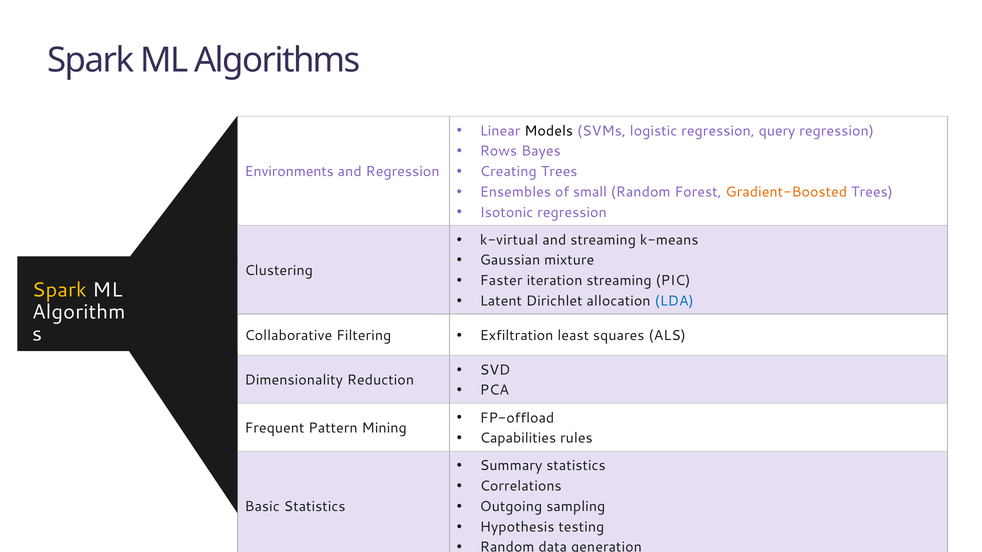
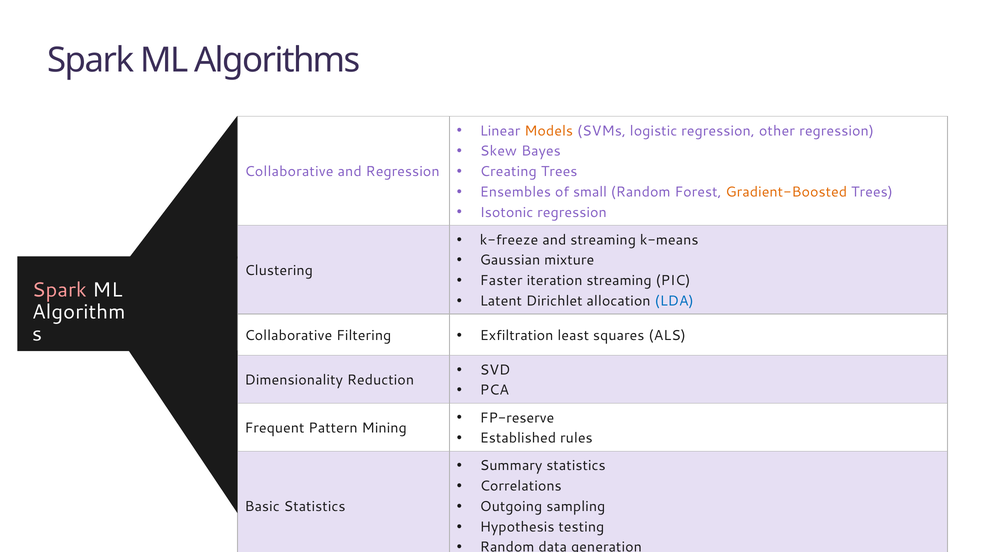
Models colour: black -> orange (549, 131)
query: query -> other (777, 131)
Rows: Rows -> Skew (498, 151)
Environments: Environments -> Collaborative (289, 172)
k-virtual: k-virtual -> k-freeze (509, 240)
Spark colour: yellow -> pink (59, 290)
FP-offload: FP-offload -> FP-reserve (517, 418)
Capabilities: Capabilities -> Established (518, 438)
